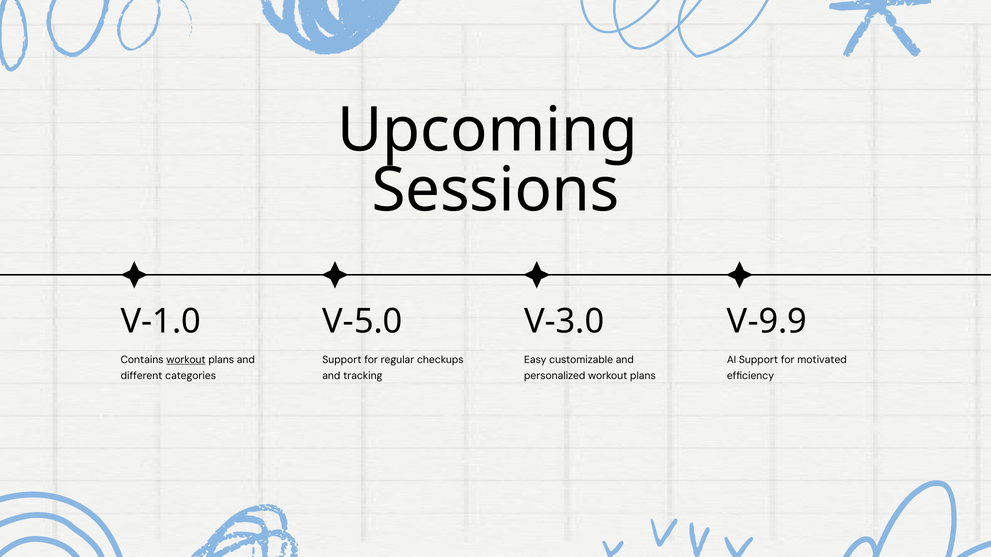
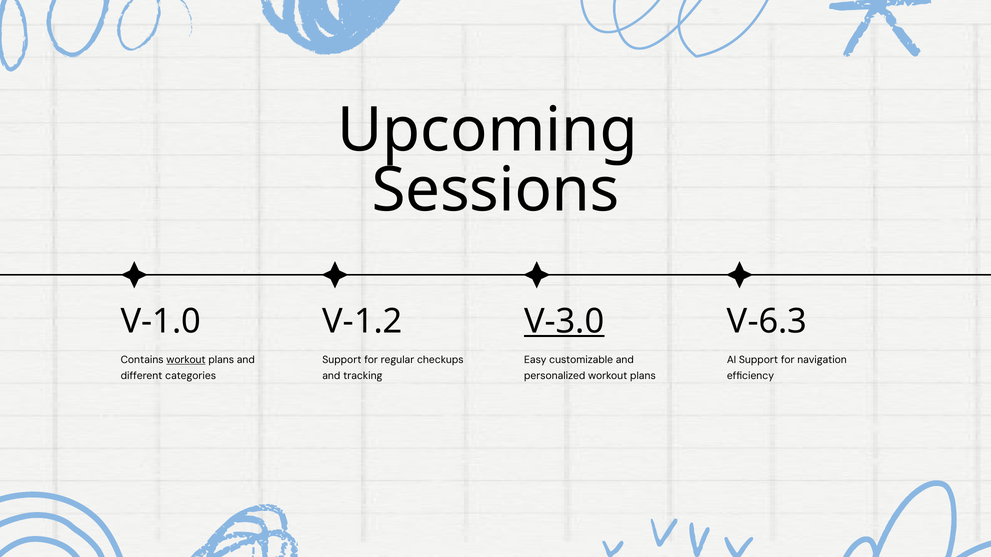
V-5.0: V-5.0 -> V-1.2 (362, 322)
V-3.0 underline: none -> present (564, 322)
V-9.9: V-9.9 -> V-6.3 (767, 322)
motivated: motivated -> navigation (822, 360)
